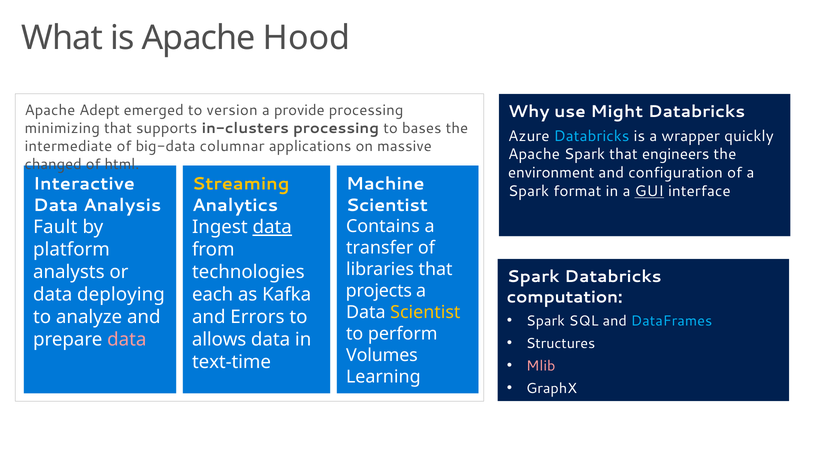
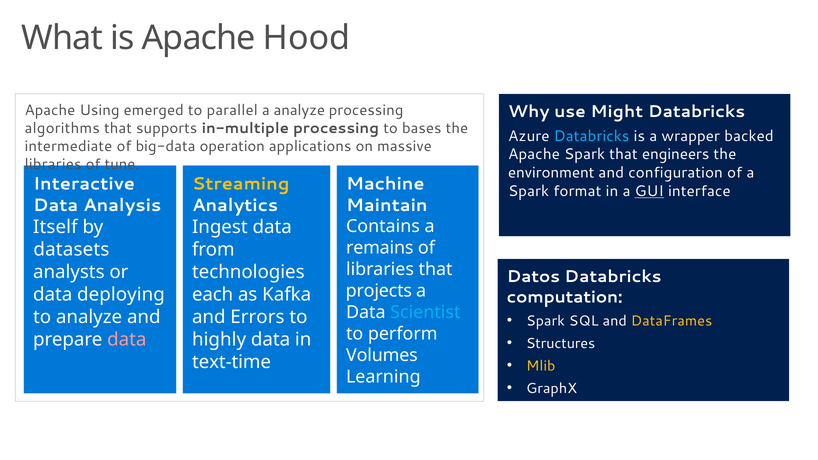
Adept: Adept -> Using (99, 110)
version: version -> parallel (232, 110)
a provide: provide -> analyze (299, 110)
minimizing: minimizing -> algorithms (62, 128)
in-clusters: in-clusters -> in-multiple (245, 128)
quickly: quickly -> backed (749, 136)
columnar: columnar -> operation (232, 146)
changed: changed -> libraries (53, 164)
html: html -> tune (122, 164)
Scientist: Scientist -> Maintain (387, 205)
Fault: Fault -> Itself (55, 227)
data underline: present -> none (272, 227)
transfer: transfer -> remains (380, 248)
platform: platform -> datasets (71, 250)
Spark: Spark -> Datos (533, 277)
Scientist colour: yellow -> light blue (425, 313)
DataFrames colour: light blue -> yellow (672, 321)
allows: allows -> highly (219, 340)
Mlib colour: pink -> yellow (541, 366)
